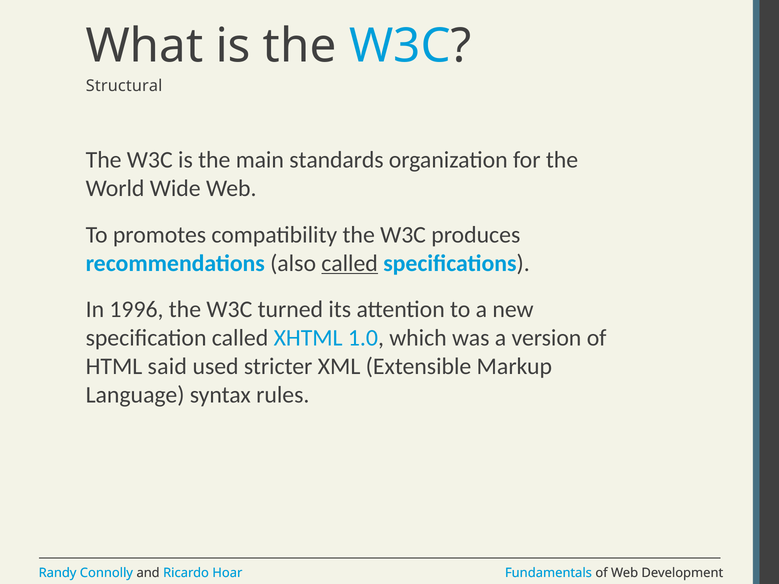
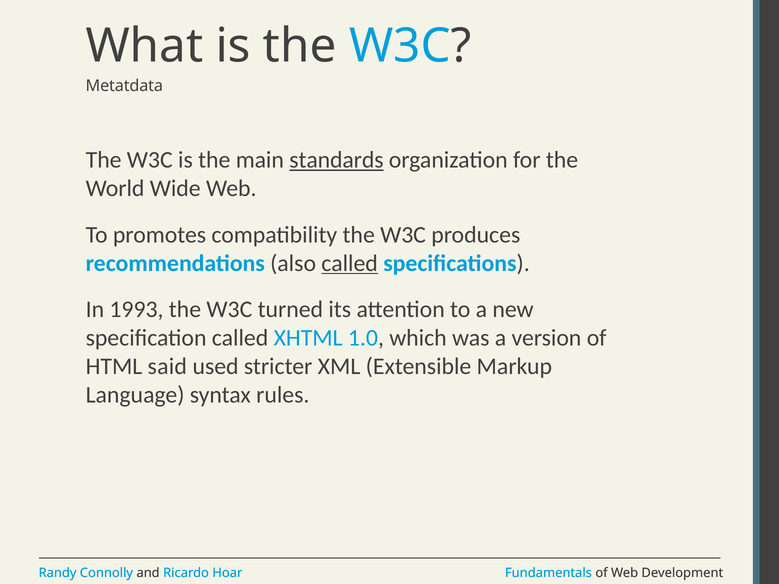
Structural: Structural -> Metatdata (124, 86)
standards underline: none -> present (336, 160)
1996: 1996 -> 1993 (136, 310)
